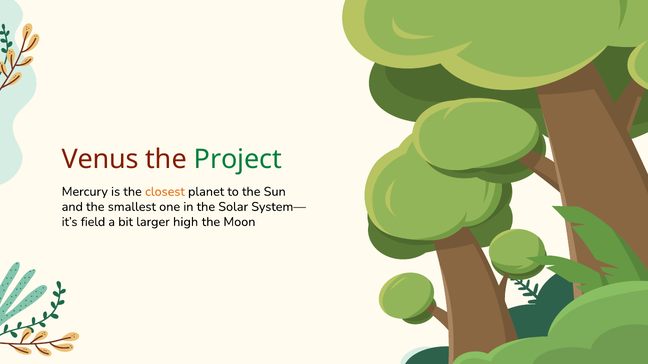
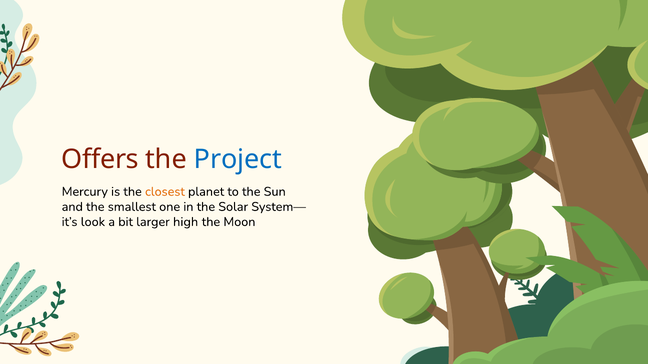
Venus: Venus -> Offers (100, 159)
Project colour: green -> blue (238, 159)
field: field -> look (93, 222)
